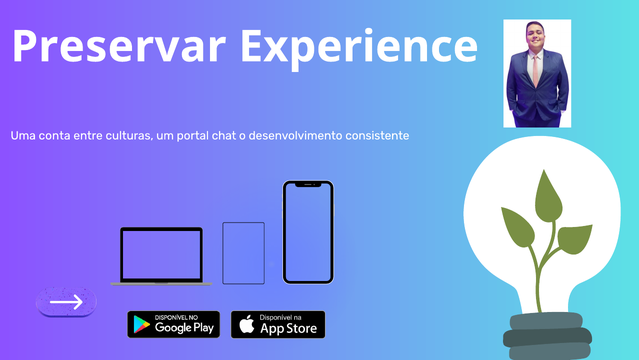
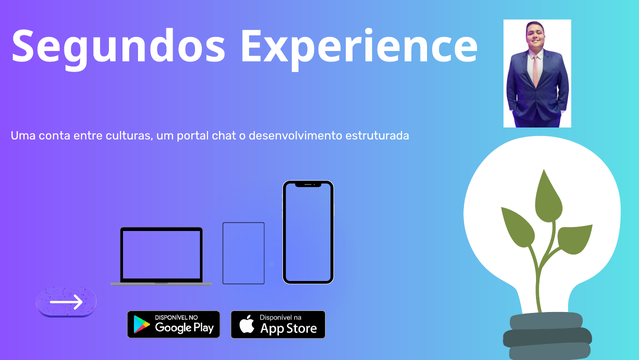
Preservar: Preservar -> Segundos (119, 47)
consistente: consistente -> estruturada (377, 135)
